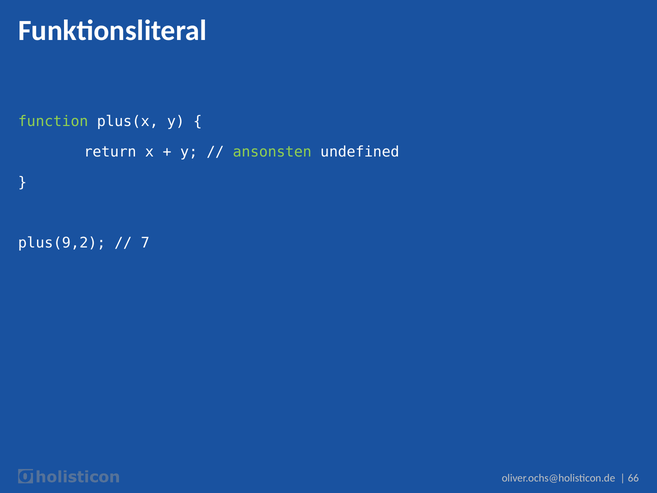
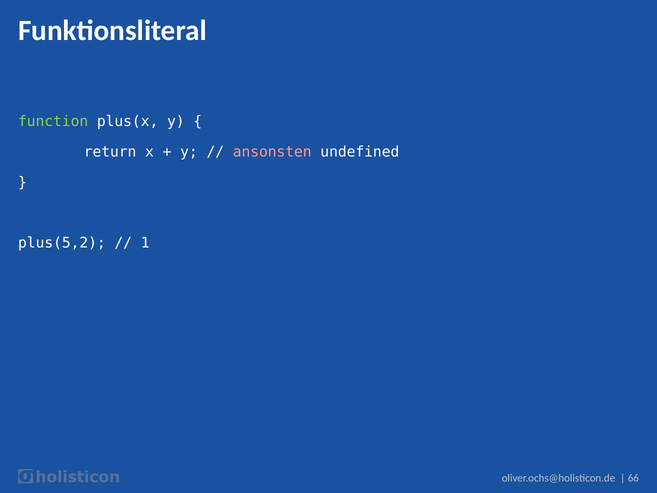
ansonsten colour: light green -> pink (272, 152)
plus(9,2: plus(9,2 -> plus(5,2 (62, 243)
7: 7 -> 1 (145, 243)
